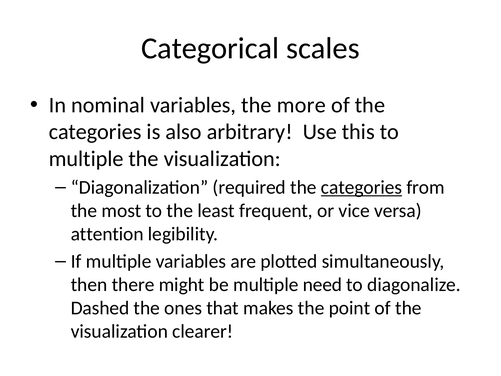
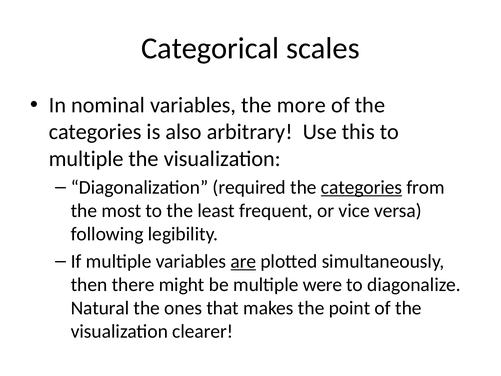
attention: attention -> following (107, 234)
are underline: none -> present (243, 261)
need: need -> were (322, 285)
Dashed: Dashed -> Natural (100, 308)
